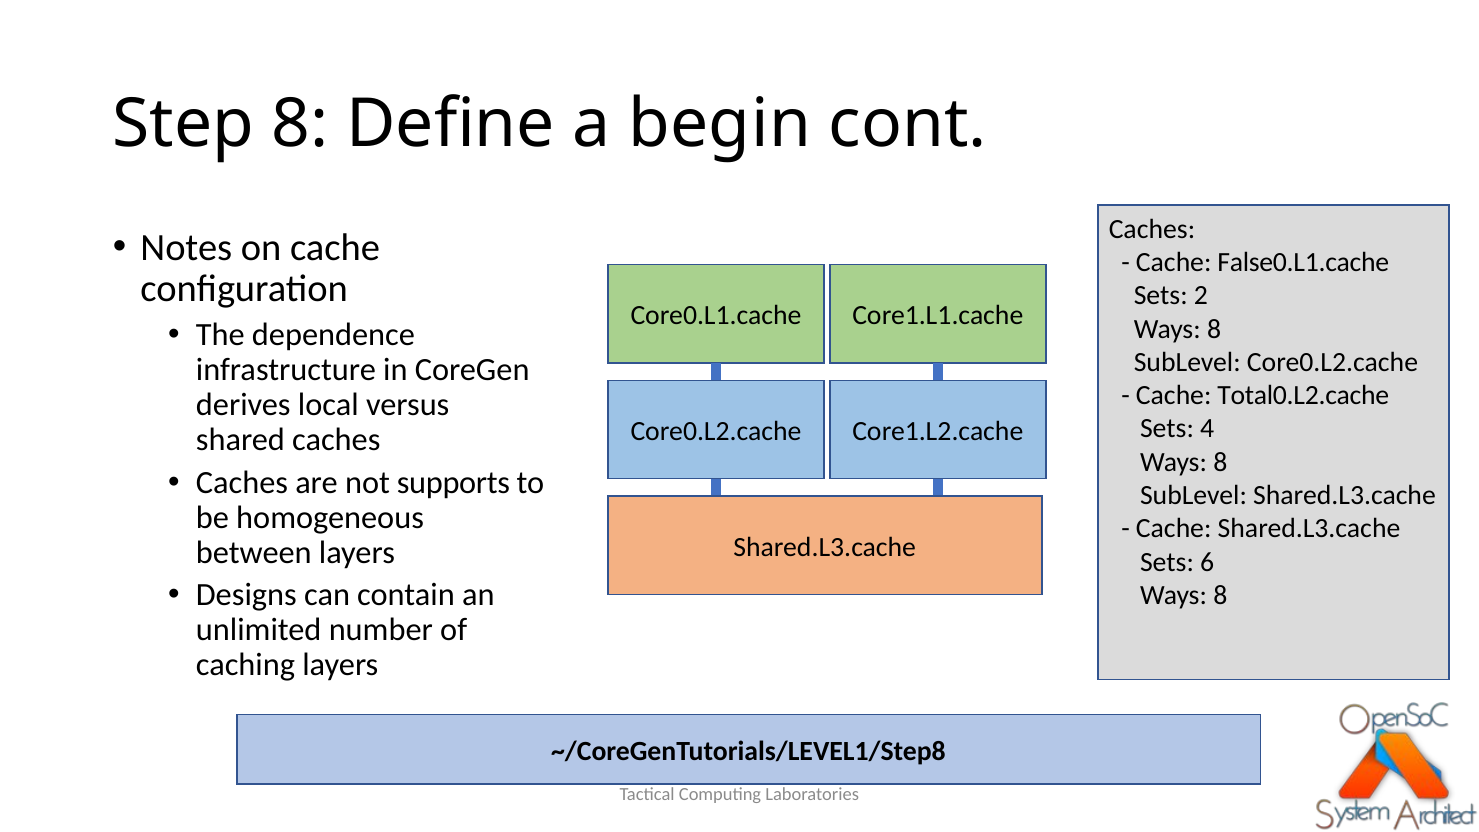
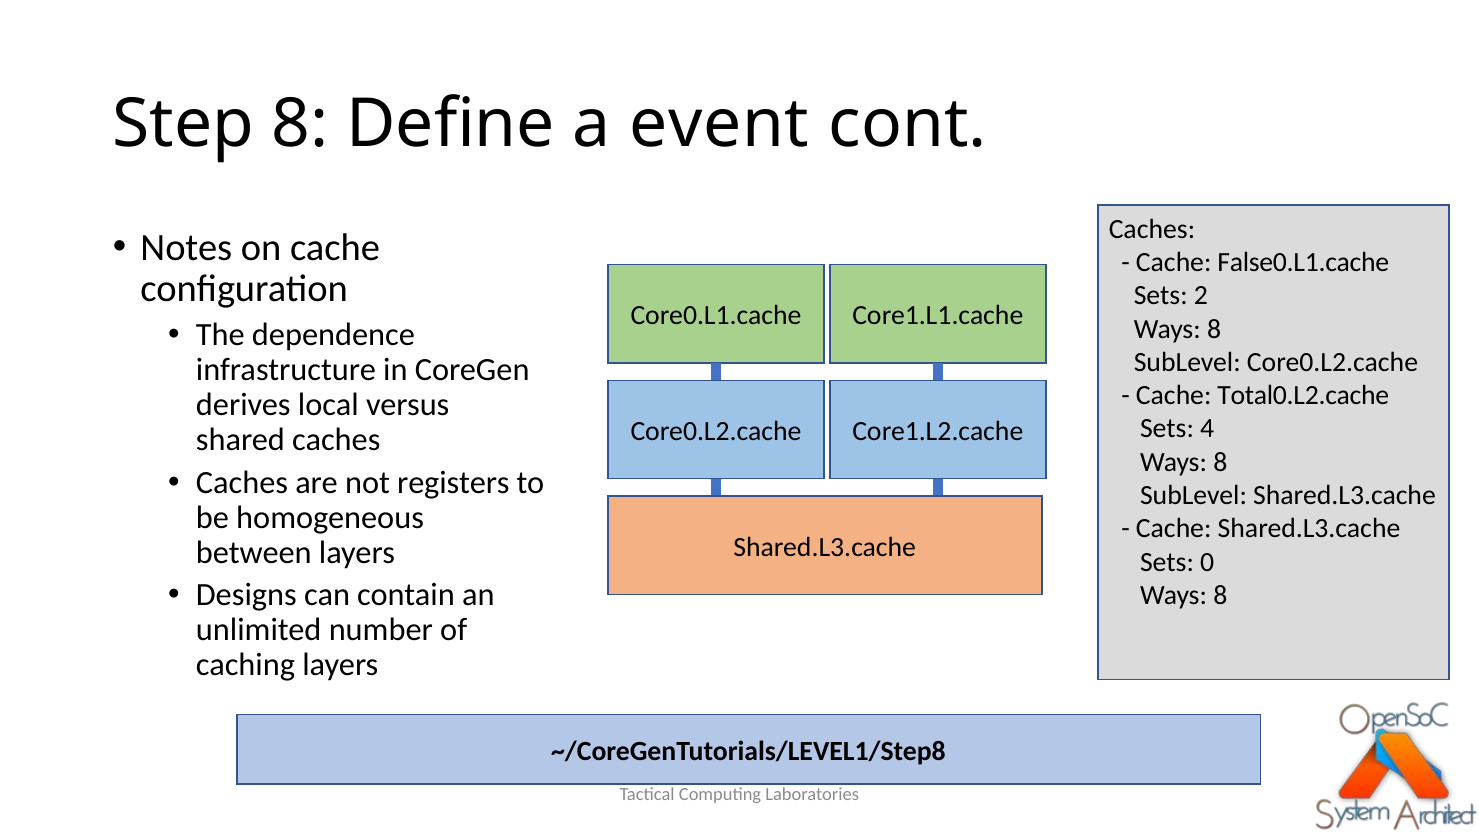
begin: begin -> event (719, 124)
supports: supports -> registers (453, 483)
6: 6 -> 0 (1207, 562)
